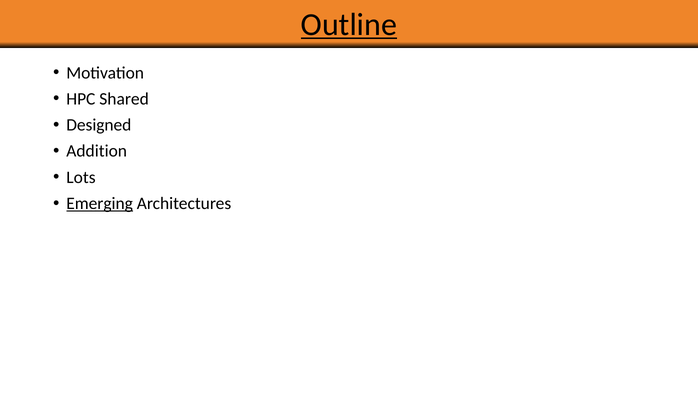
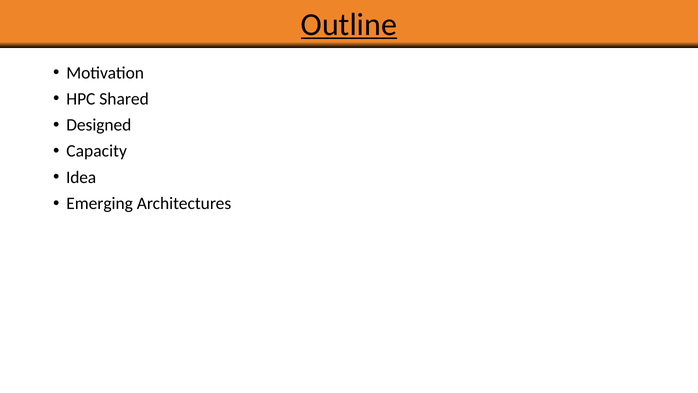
Addition: Addition -> Capacity (97, 151)
Lots: Lots -> Idea (81, 177)
Emerging underline: present -> none (100, 203)
